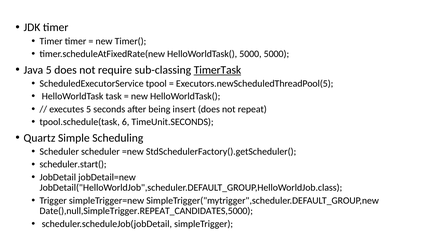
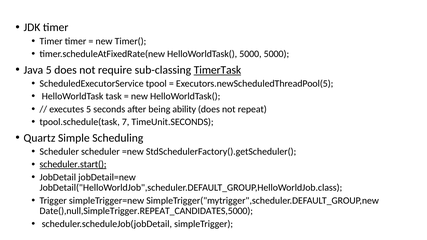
insert: insert -> ability (184, 109)
6: 6 -> 7 (126, 122)
scheduler.start( underline: none -> present (73, 165)
